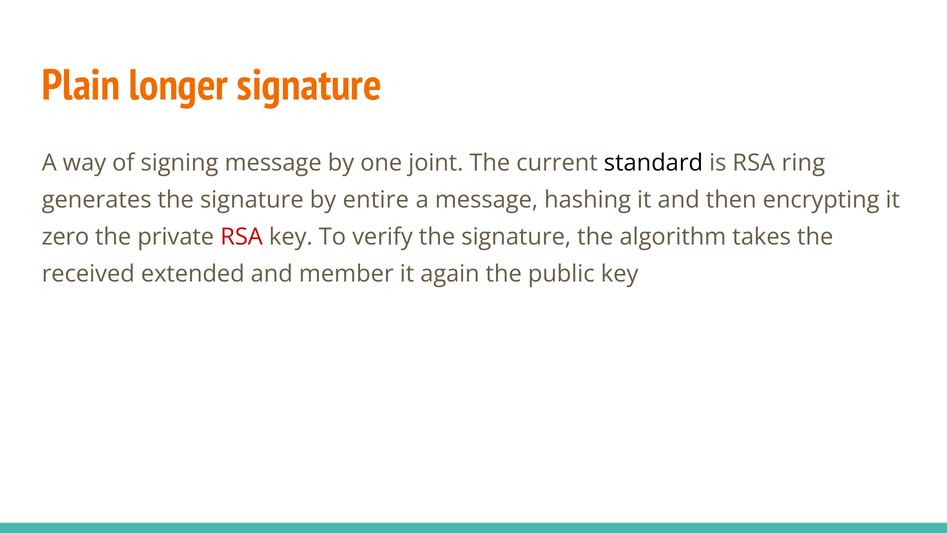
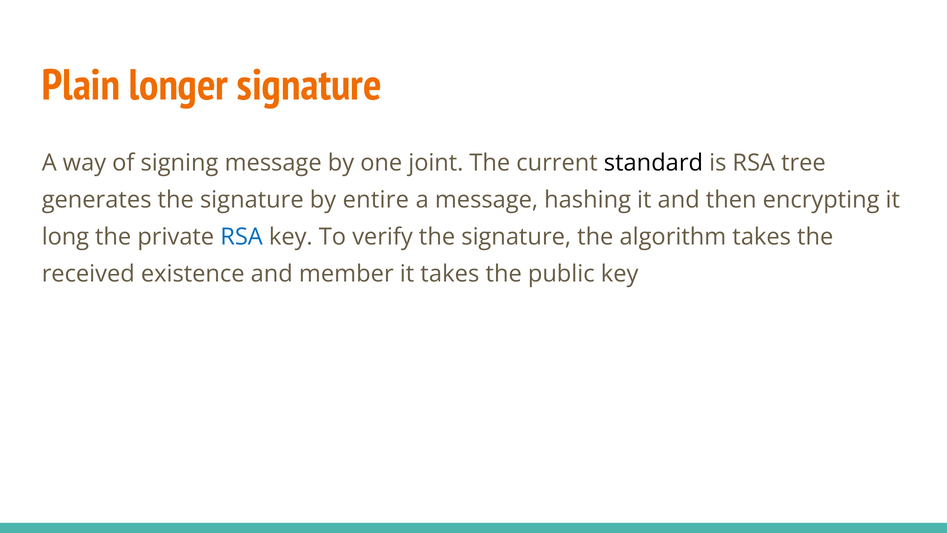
ring: ring -> tree (803, 163)
zero: zero -> long (65, 237)
RSA colour: red -> blue (242, 237)
extended: extended -> existence (193, 274)
it again: again -> takes (450, 274)
